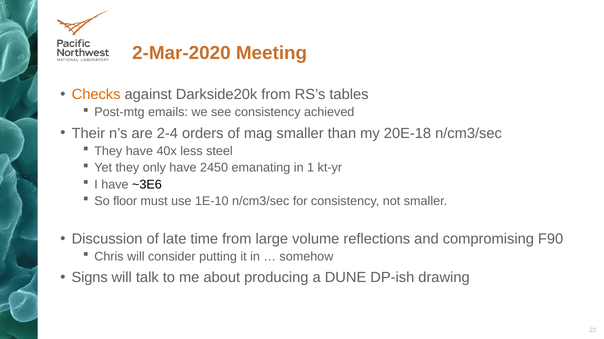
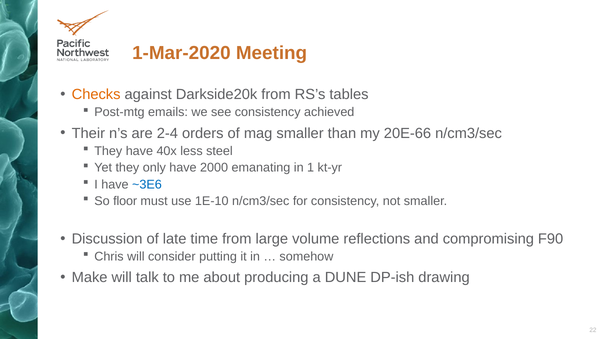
2-Mar-2020: 2-Mar-2020 -> 1-Mar-2020 (181, 53)
20E-18: 20E-18 -> 20E-66 (407, 134)
2450: 2450 -> 2000 (214, 168)
~3E6 colour: black -> blue (147, 185)
Signs: Signs -> Make (90, 278)
